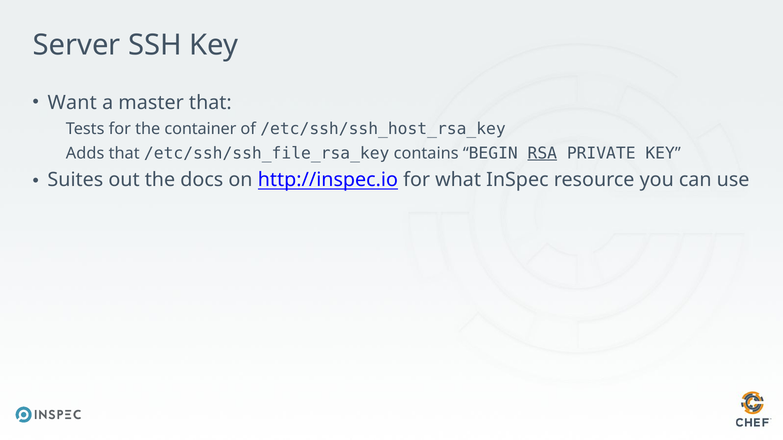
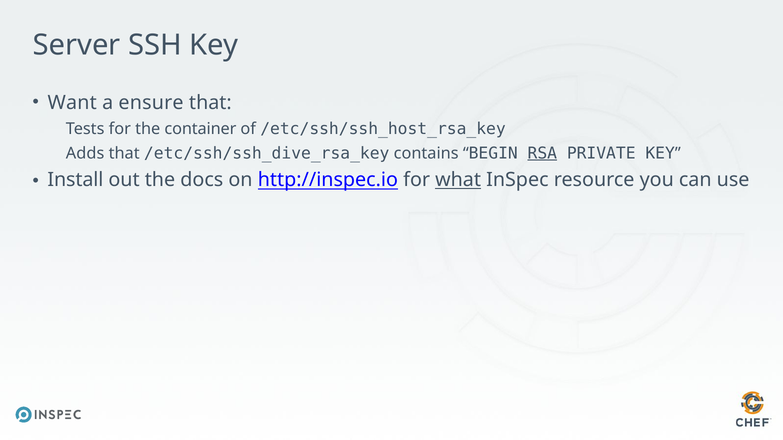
master: master -> ensure (151, 103)
/etc/ssh/ssh_file_rsa_key: /etc/ssh/ssh_file_rsa_key -> /etc/ssh/ssh_dive_rsa_key (267, 153)
Suites: Suites -> Install (75, 180)
what underline: none -> present (458, 180)
